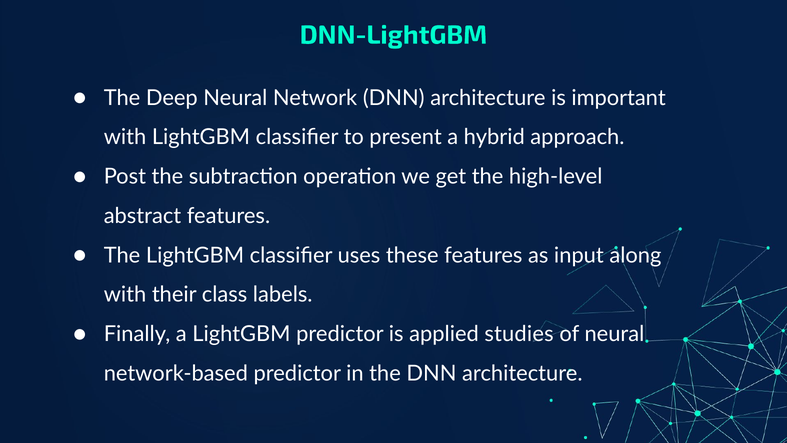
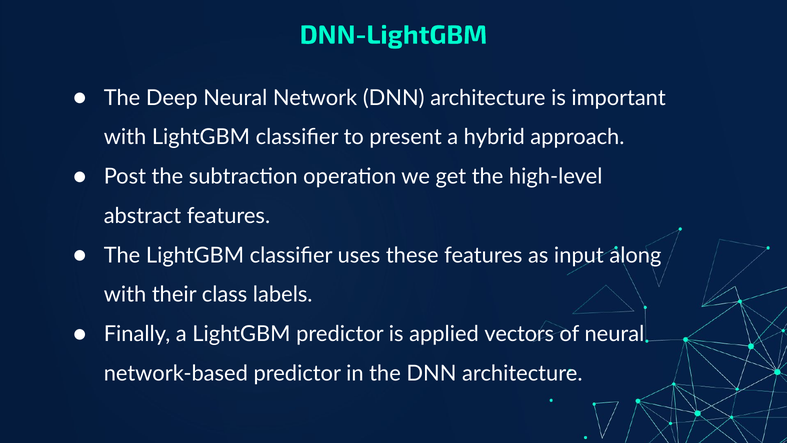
studies: studies -> vectors (519, 334)
